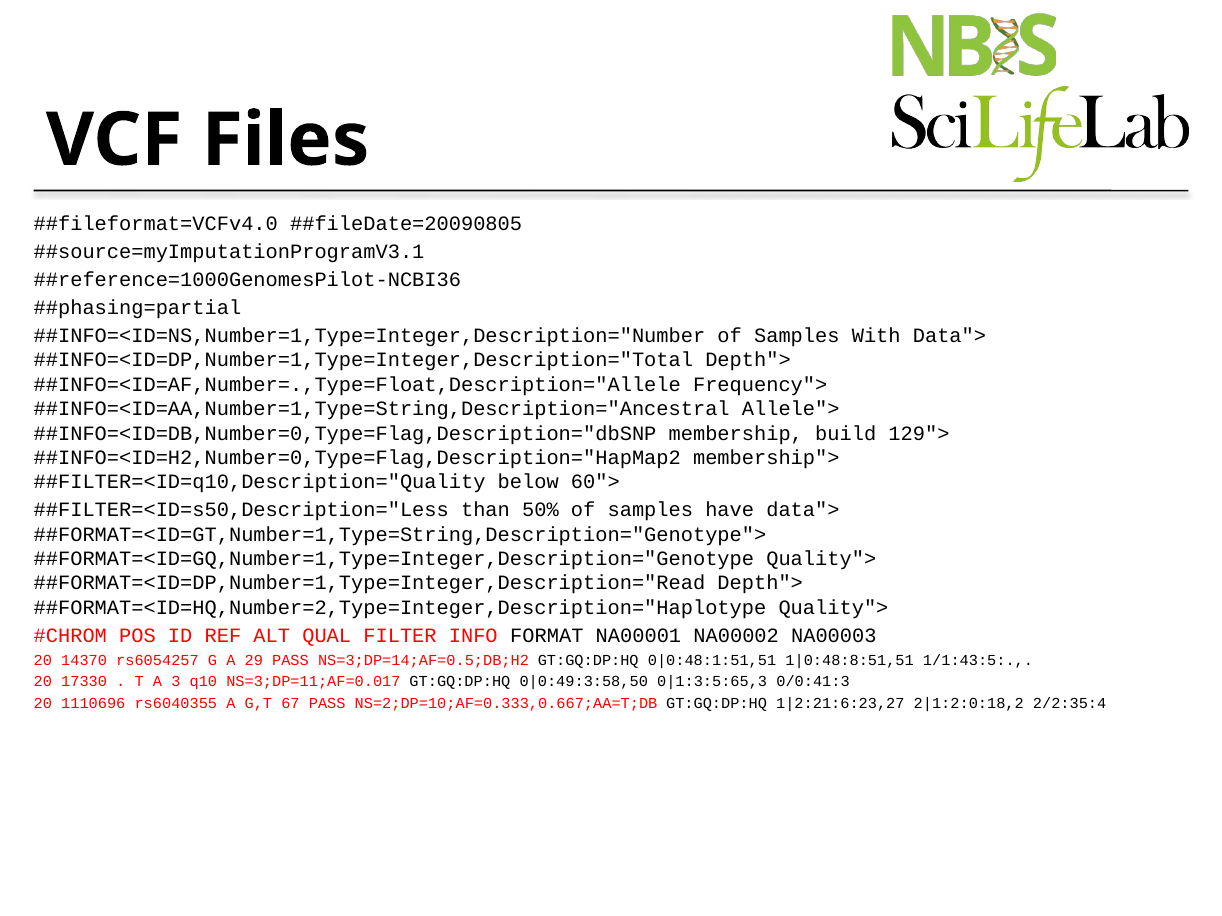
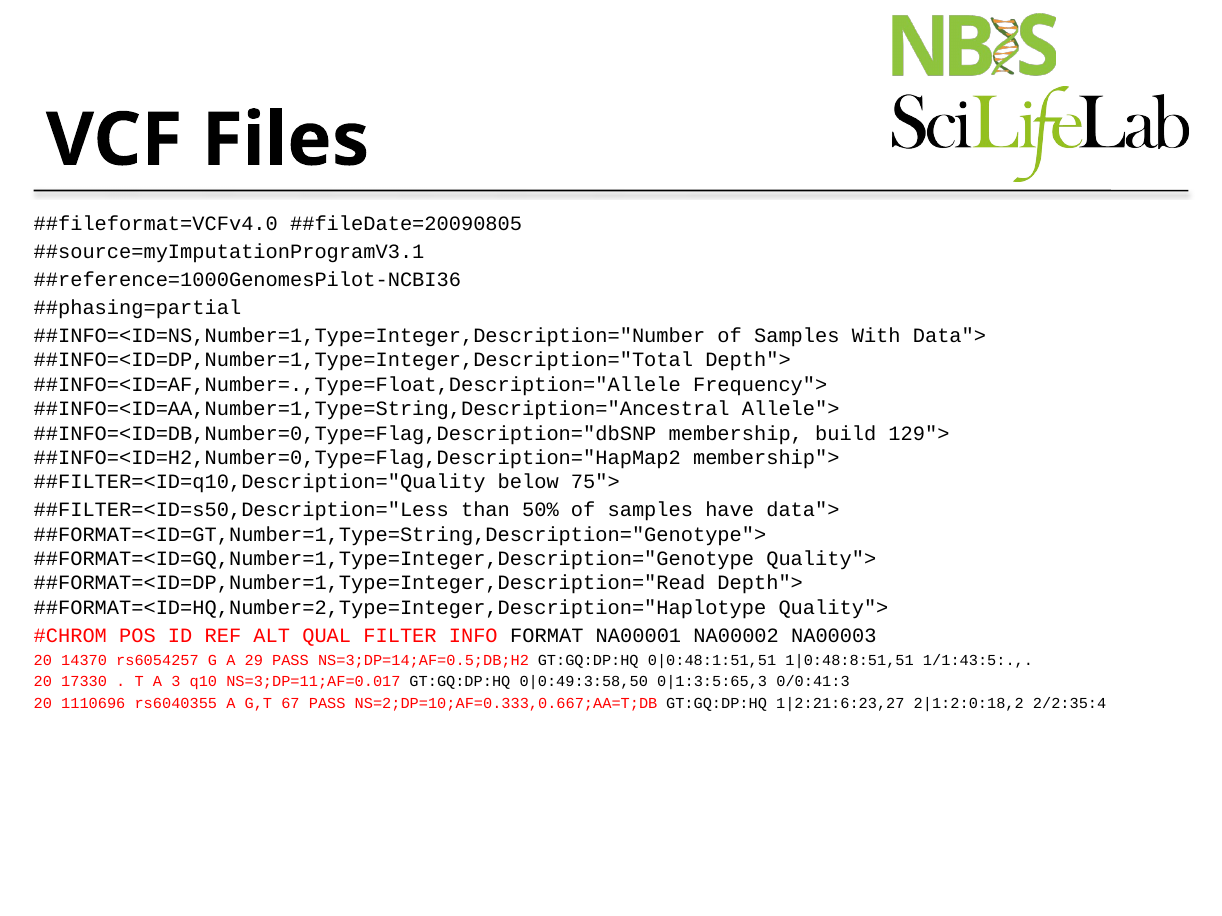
60">: 60"> -> 75"> (595, 482)
